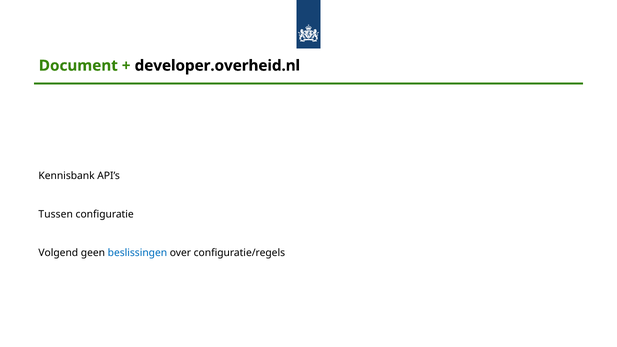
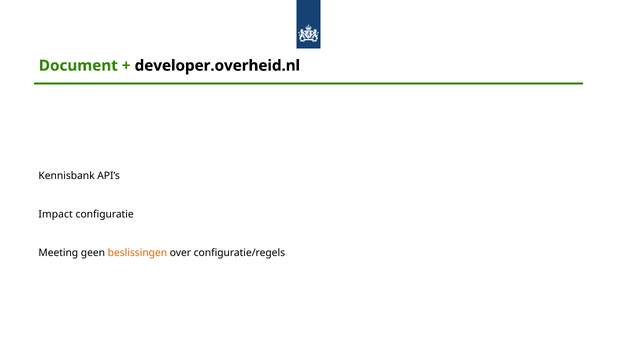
Tussen: Tussen -> Impact (56, 214)
Volgend: Volgend -> Meeting (58, 253)
beslissingen colour: blue -> orange (137, 253)
